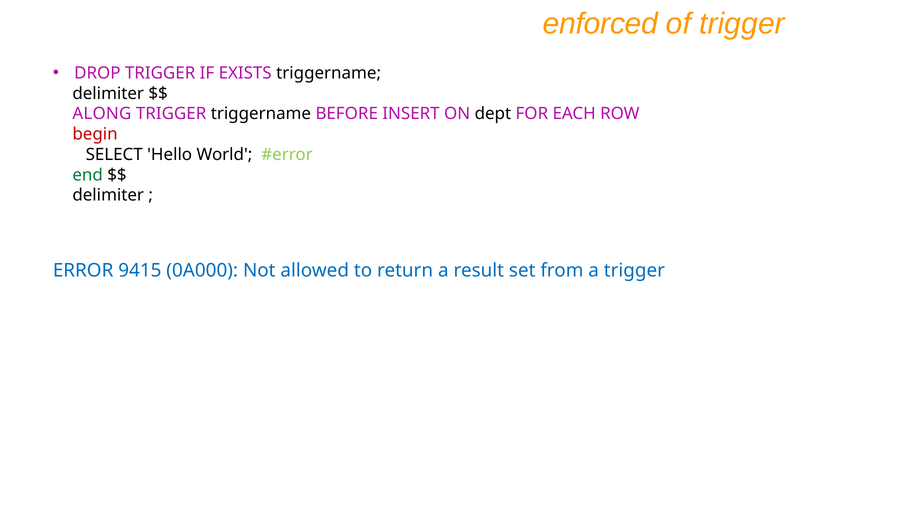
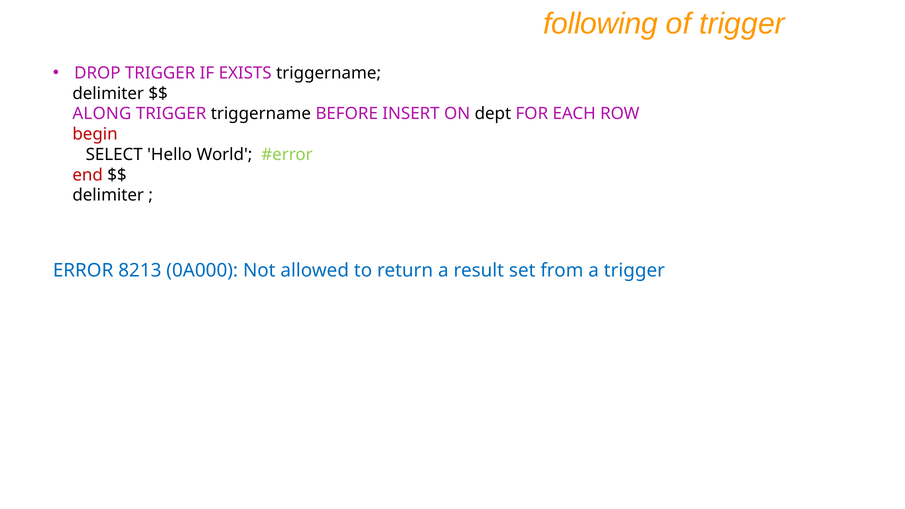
enforced: enforced -> following (601, 24)
end colour: green -> red (88, 175)
9415: 9415 -> 8213 (140, 271)
